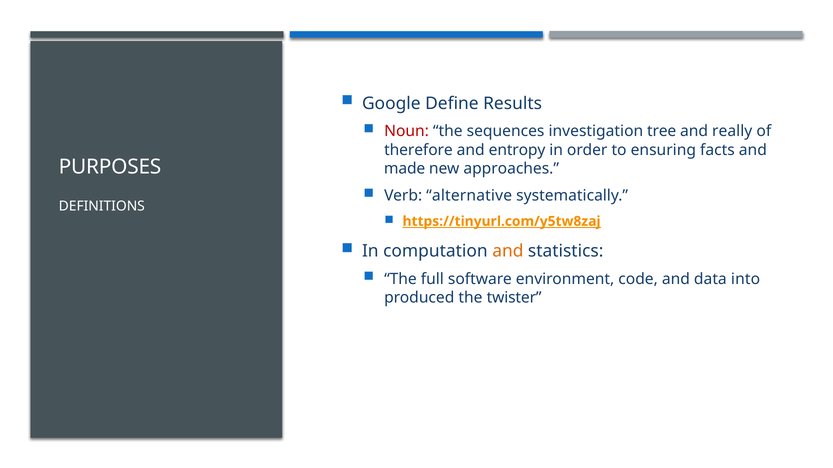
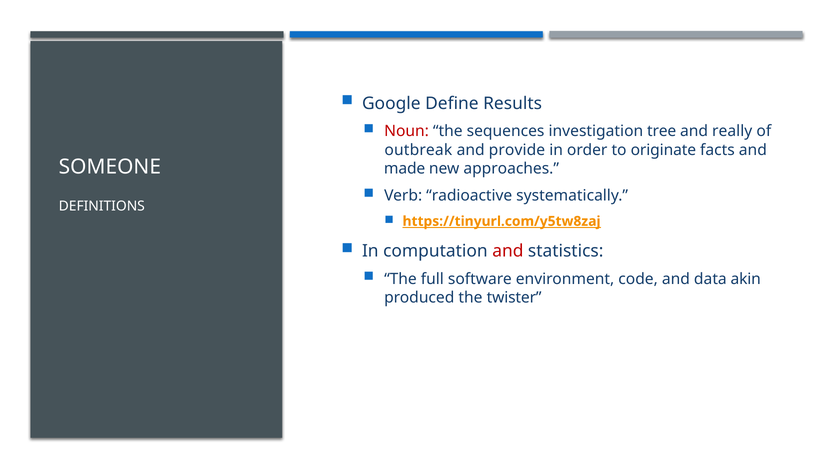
therefore: therefore -> outbreak (418, 150)
entropy: entropy -> provide (517, 150)
ensuring: ensuring -> originate (663, 150)
PURPOSES: PURPOSES -> SOMEONE (110, 167)
alternative: alternative -> radioactive (469, 196)
and colour: orange -> red (508, 251)
into: into -> akin (746, 279)
